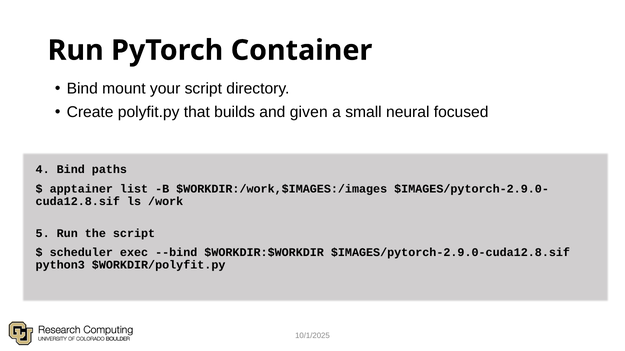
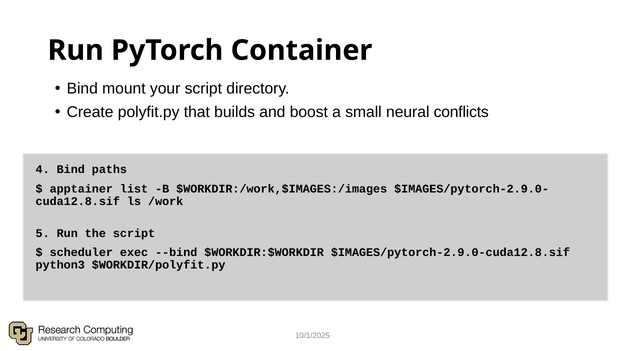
given: given -> boost (309, 112)
focused: focused -> conflicts (461, 112)
